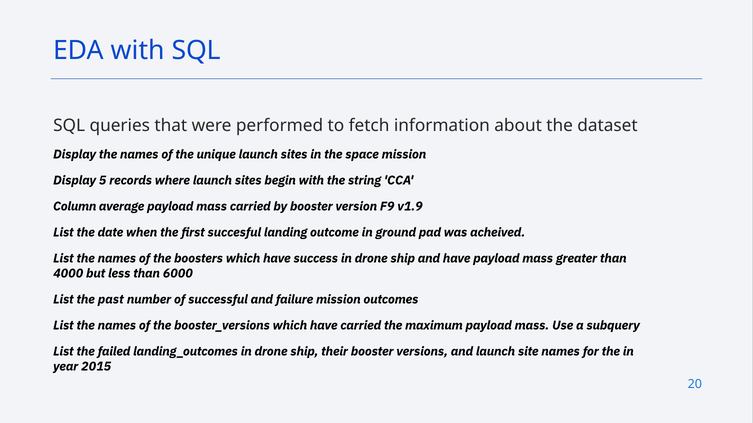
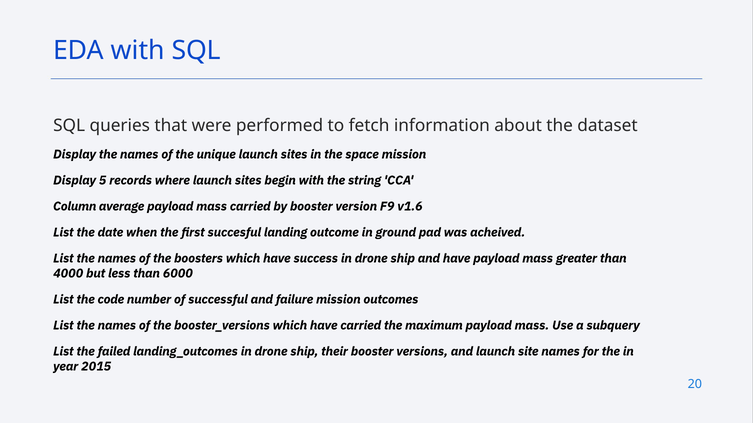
v1.9: v1.9 -> v1.6 (410, 207)
past: past -> code (111, 300)
